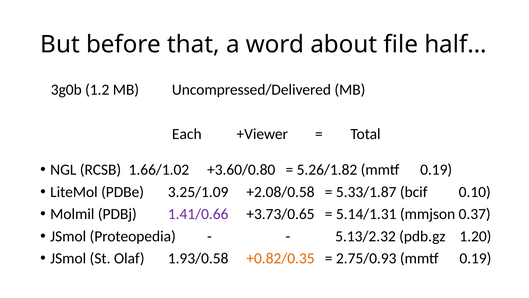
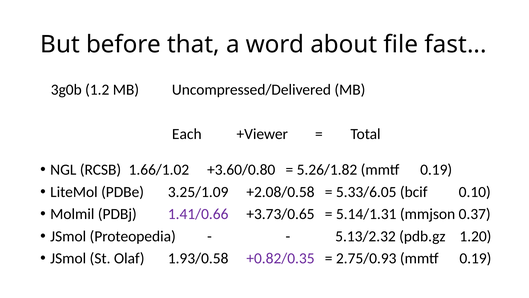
half: half -> fast (456, 44)
5.33/1.87: 5.33/1.87 -> 5.33/6.05 (366, 192)
+0.82/0.35 colour: orange -> purple (280, 258)
